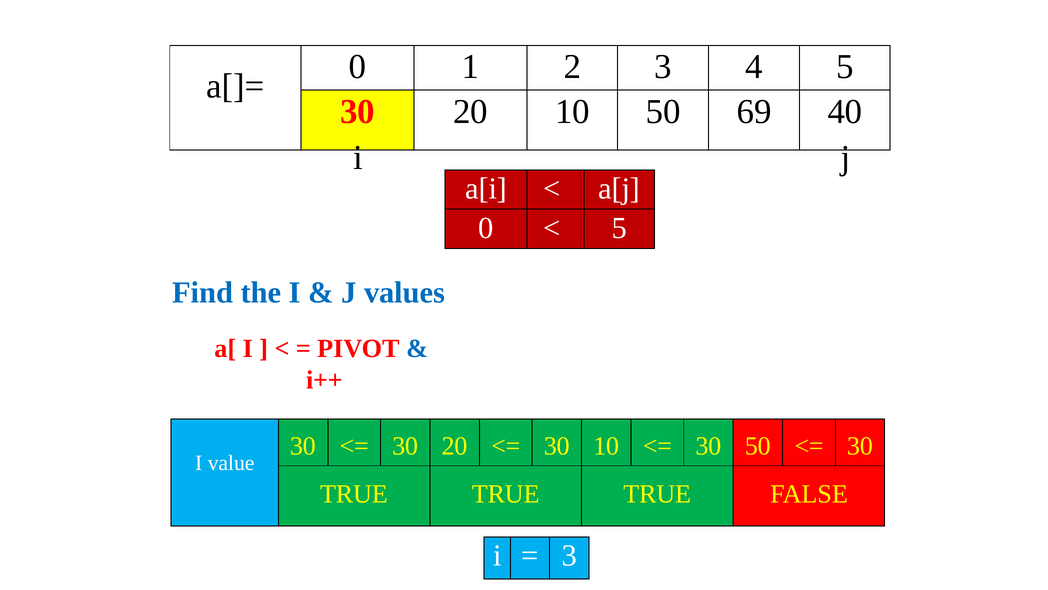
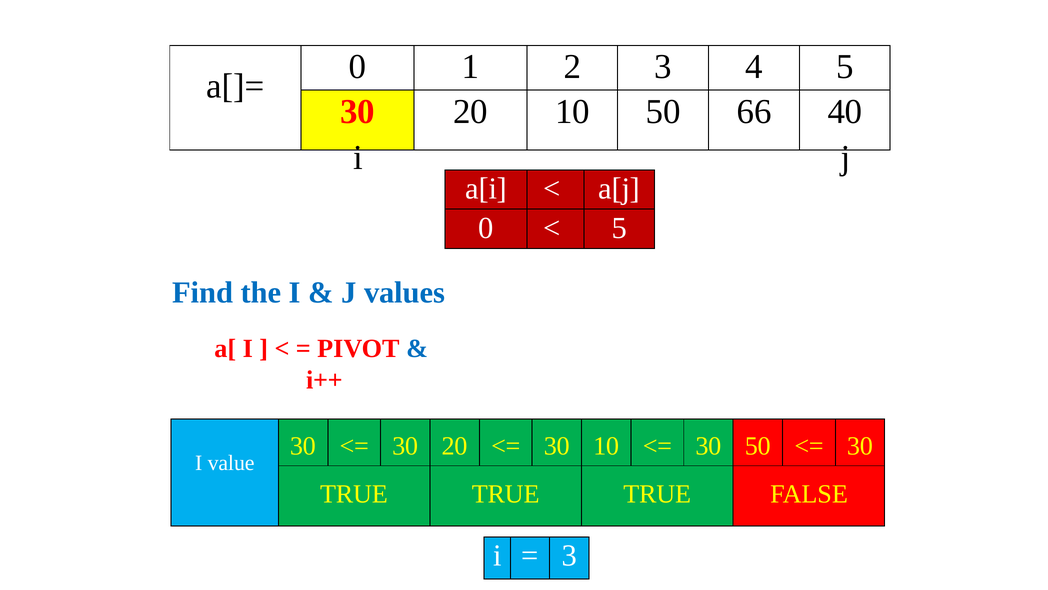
69: 69 -> 66 (754, 112)
